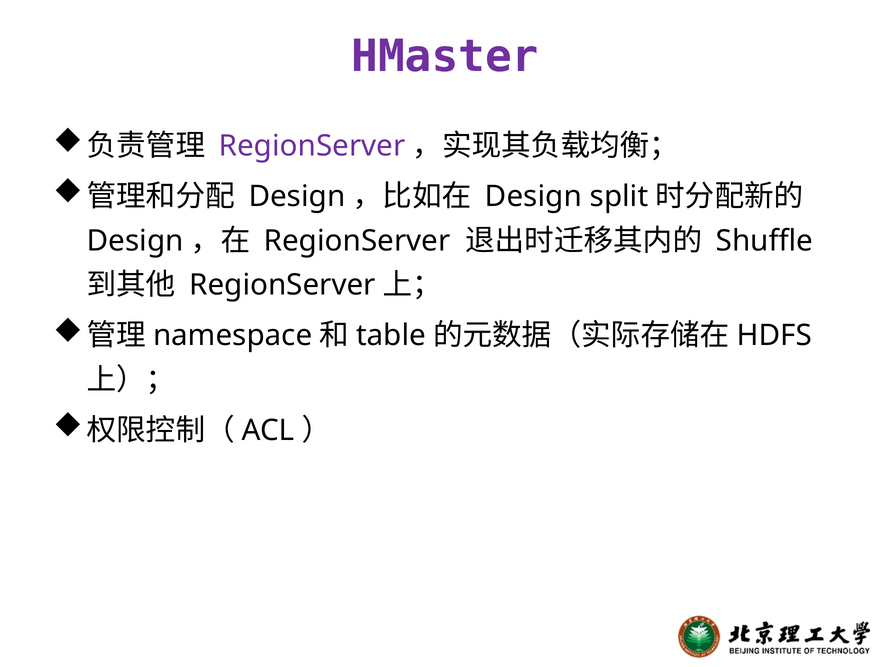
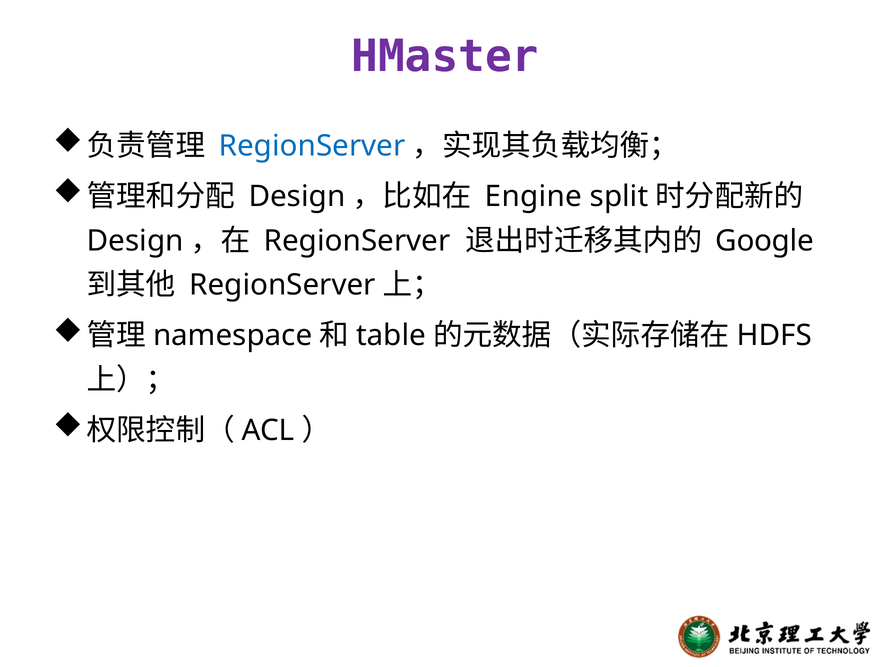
RegionServer colour: purple -> blue (312, 146)
Design: Design -> Engine (533, 196)
Shuffle: Shuffle -> Google (765, 241)
